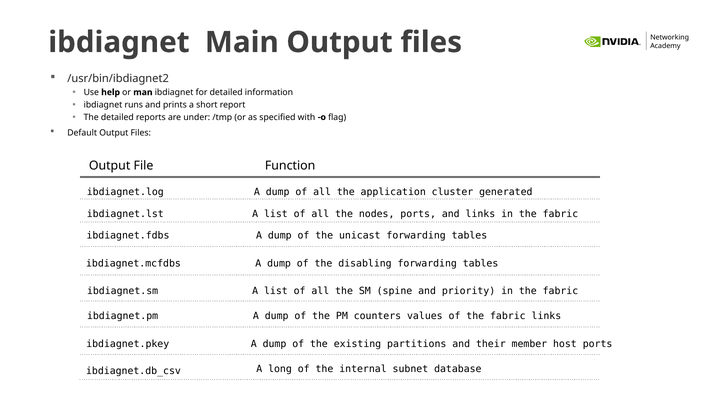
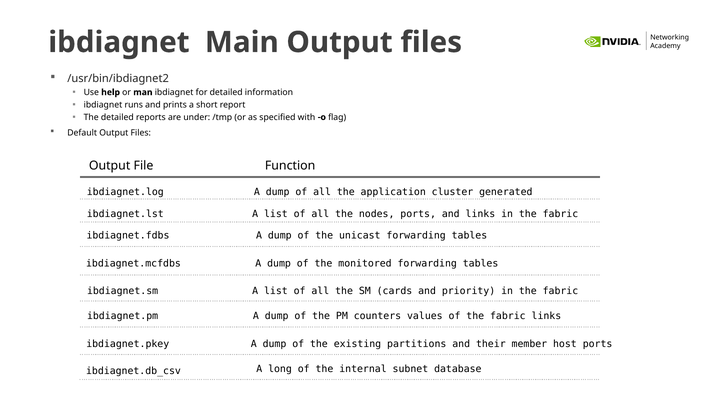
disabling: disabling -> monitored (365, 263)
spine: spine -> cards (394, 291)
